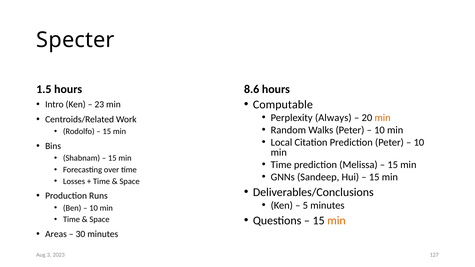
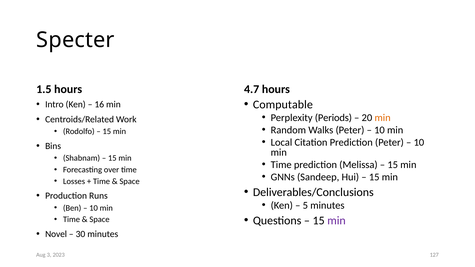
8.6: 8.6 -> 4.7 (252, 89)
23: 23 -> 16 (99, 104)
Always: Always -> Periods (333, 118)
min colour: orange -> purple (337, 221)
Areas: Areas -> Novel (56, 234)
